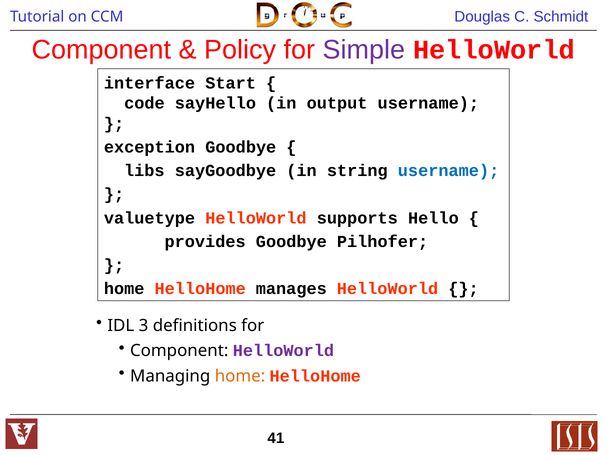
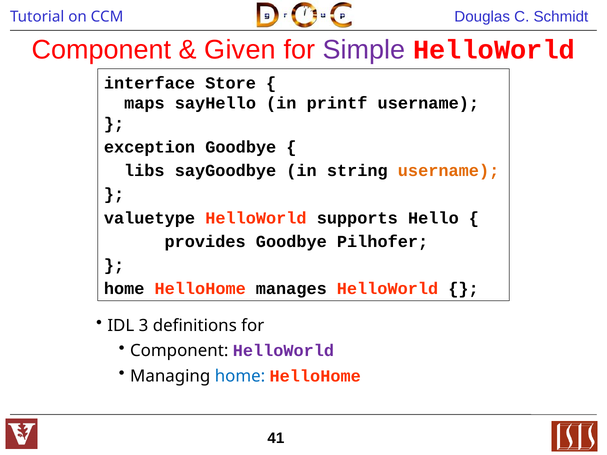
Policy: Policy -> Given (240, 50)
Start: Start -> Store (231, 83)
code: code -> maps (144, 103)
output: output -> printf (337, 103)
username colour: blue -> orange (449, 171)
home colour: orange -> blue (240, 376)
